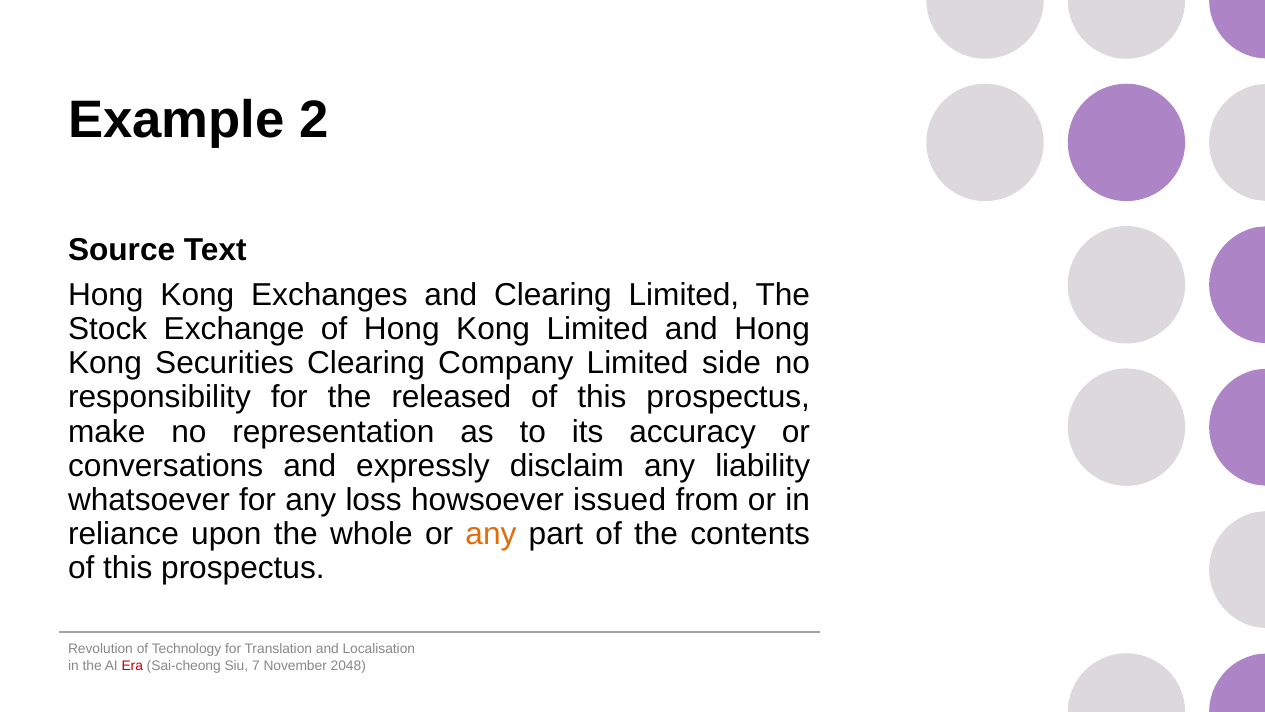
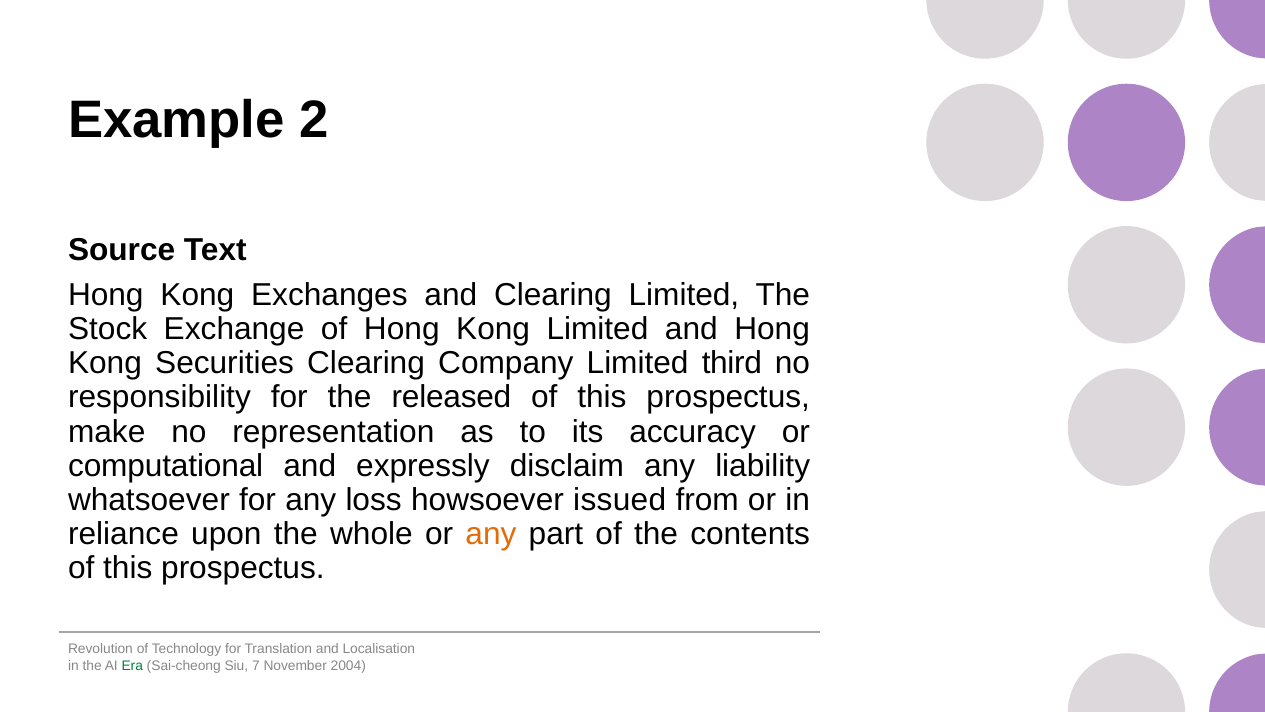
side: side -> third (732, 363)
conversations: conversations -> computational (166, 466)
Era colour: red -> green (132, 665)
2048: 2048 -> 2004 (348, 665)
